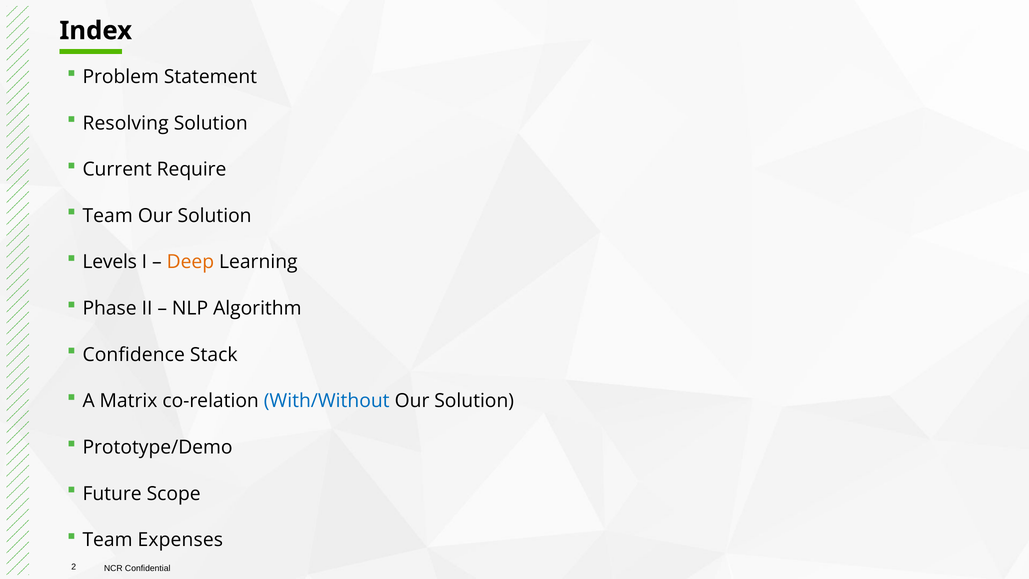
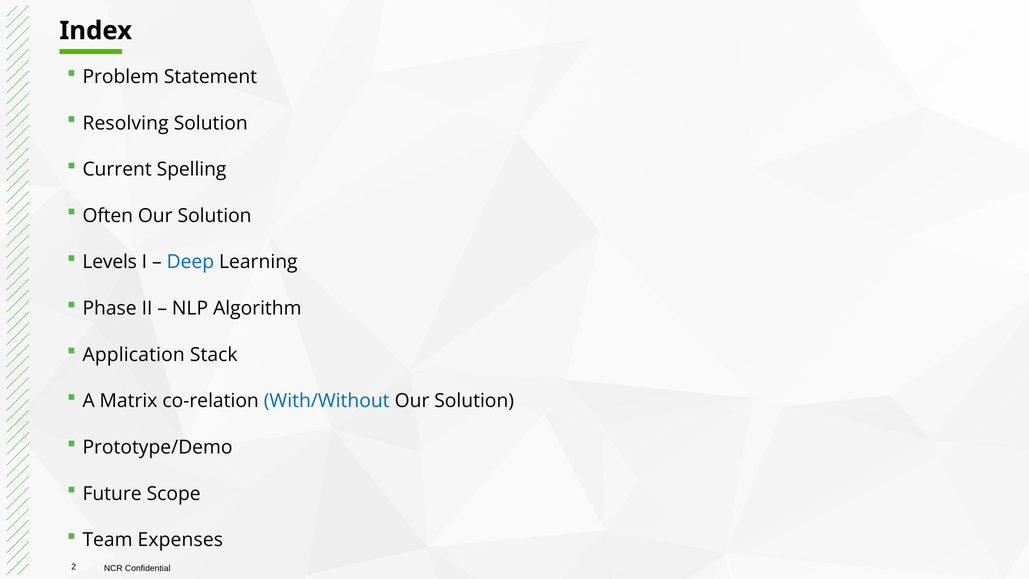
Require: Require -> Spelling (192, 169)
Team: Team -> Often (108, 216)
Deep colour: orange -> blue (190, 262)
Confidence: Confidence -> Application (134, 355)
